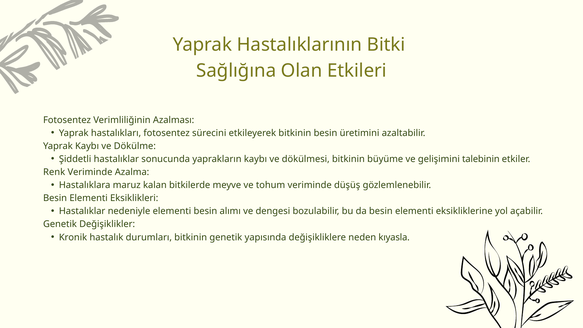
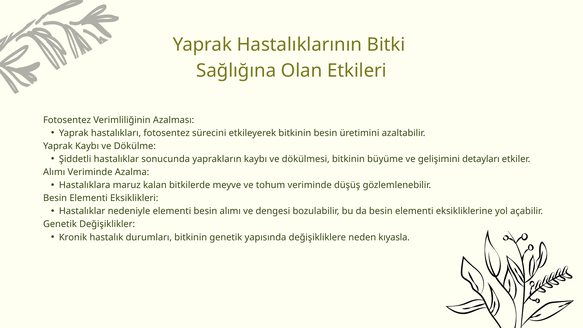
talebinin: talebinin -> detayları (481, 159)
Renk: Renk -> Alımı (54, 172)
